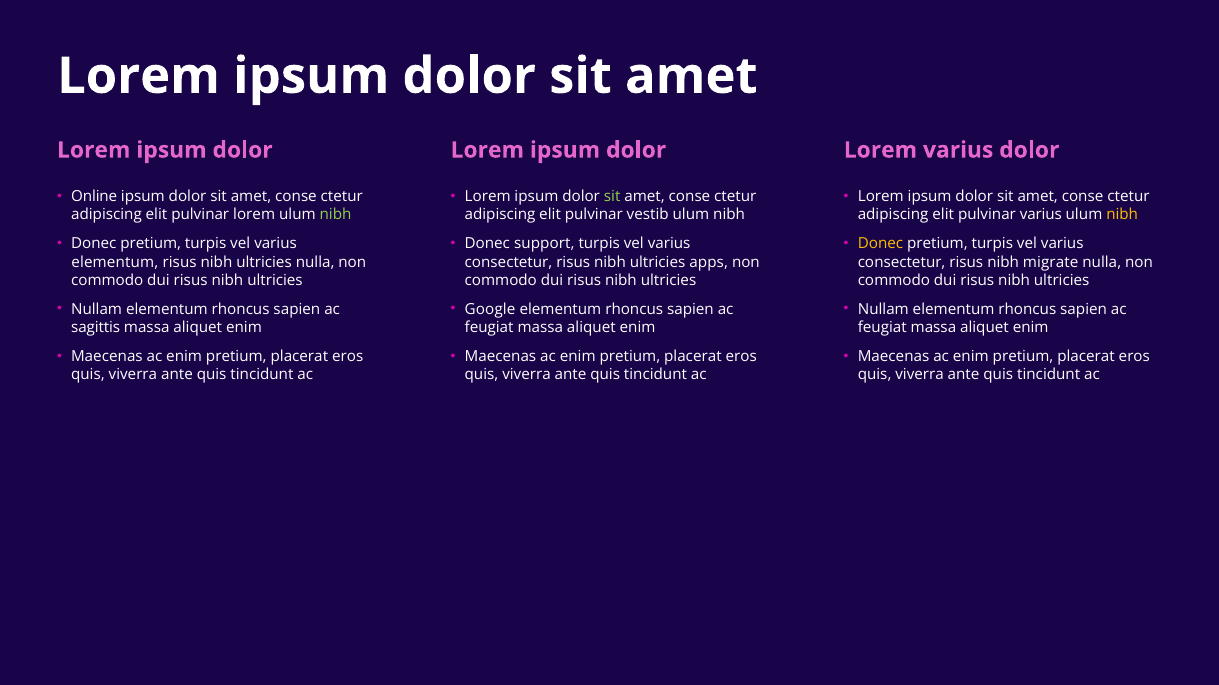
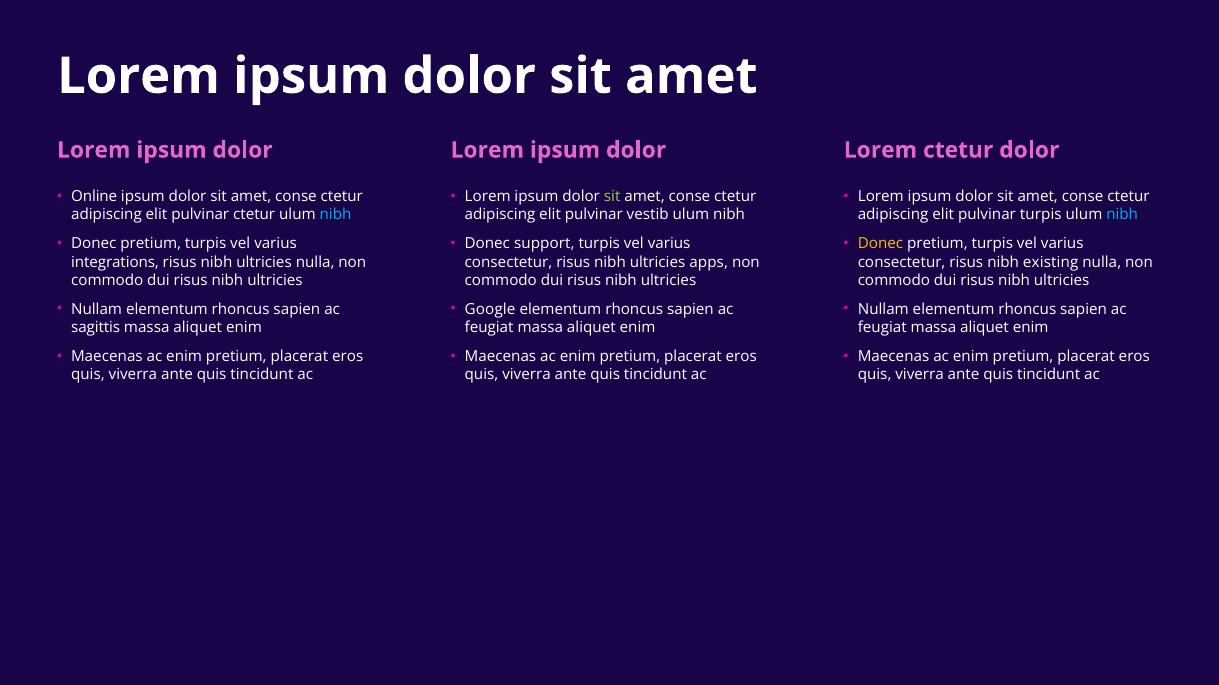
Lorem varius: varius -> ctetur (958, 150)
pulvinar lorem: lorem -> ctetur (254, 215)
nibh colour: light green -> light blue (336, 215)
pulvinar varius: varius -> turpis (1041, 215)
nibh colour: yellow -> light blue (1122, 215)
elementum: elementum -> integrations (115, 262)
migrate: migrate -> existing (1051, 262)
